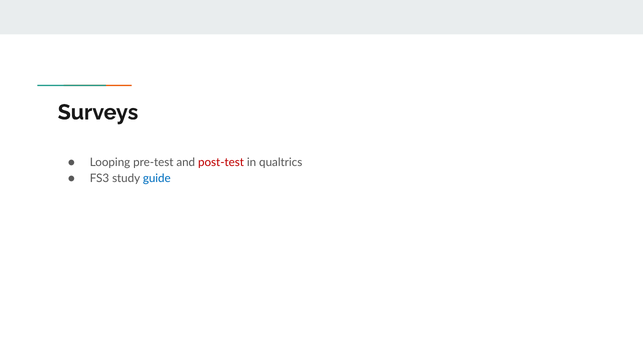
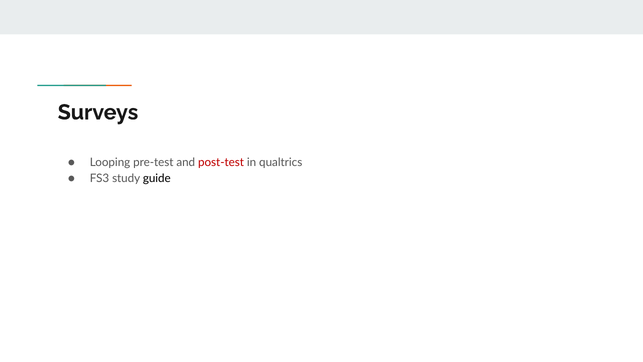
guide colour: blue -> black (157, 178)
